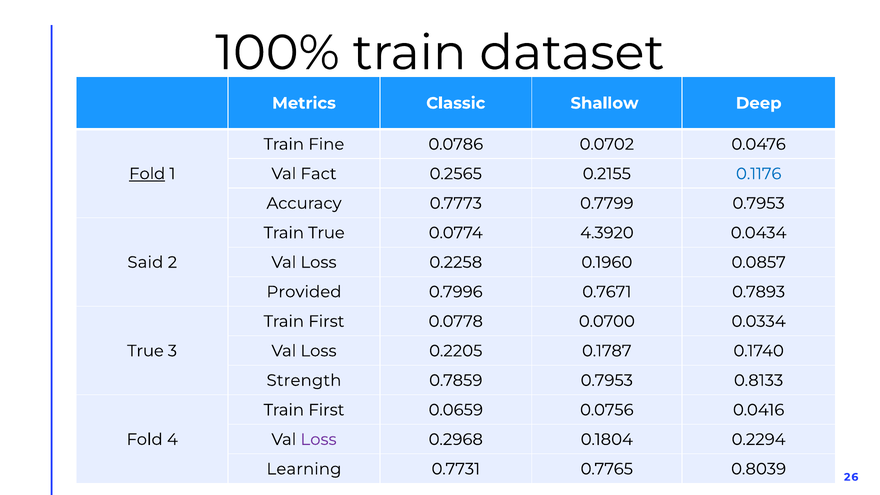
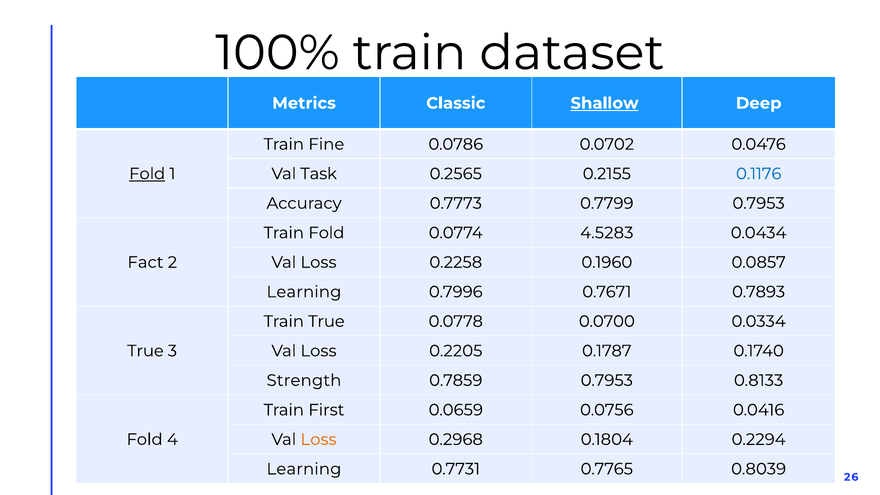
Shallow underline: none -> present (605, 103)
Fact: Fact -> Task (319, 174)
Train True: True -> Fold (326, 233)
4.3920: 4.3920 -> 4.5283 (607, 233)
Said: Said -> Fact (145, 262)
Provided: Provided -> Learning (304, 292)
First: First -> True (326, 321)
Loss colour: purple -> orange (319, 439)
